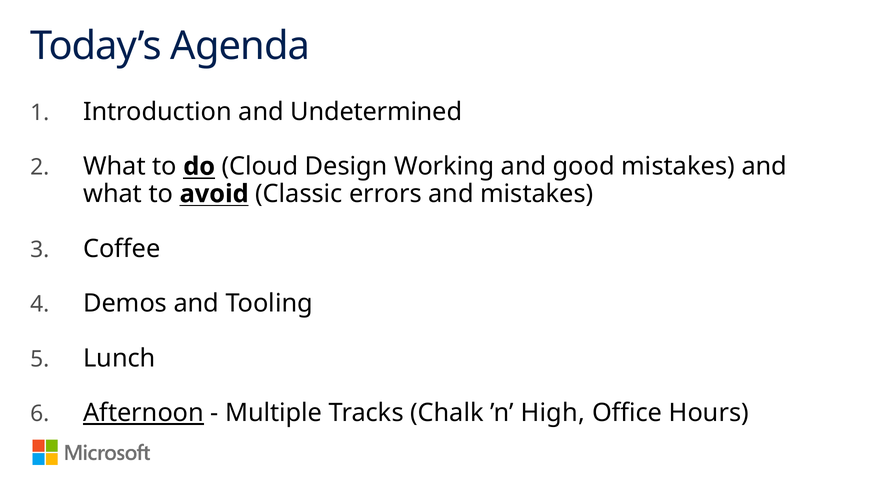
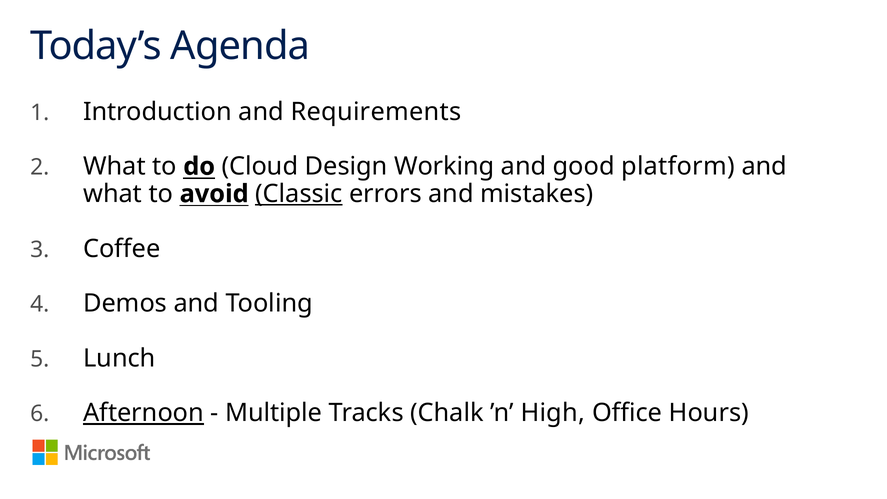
Undetermined: Undetermined -> Requirements (376, 112)
good mistakes: mistakes -> platform (678, 166)
Classic underline: none -> present (299, 194)
